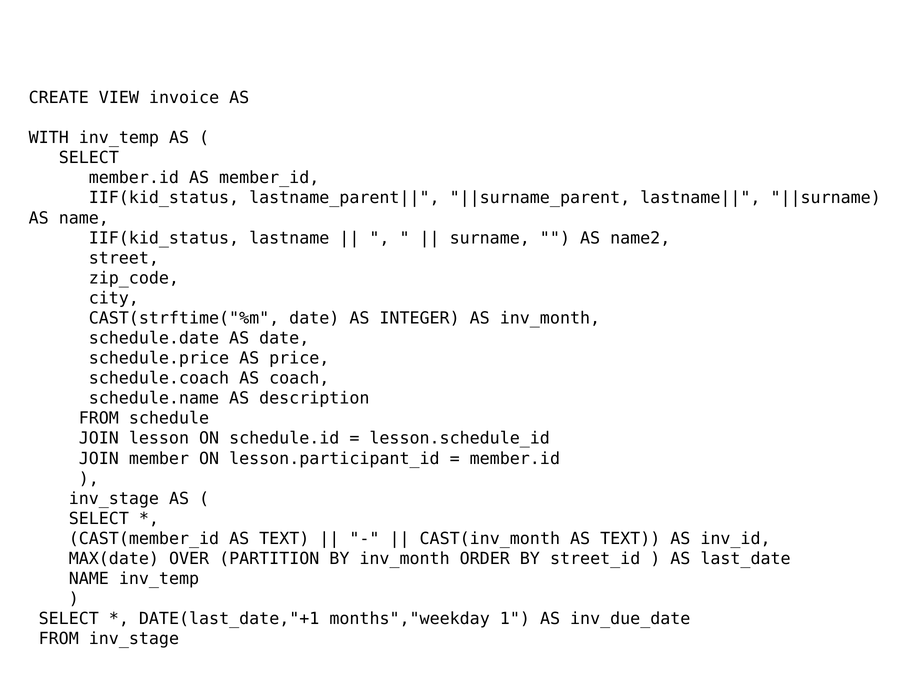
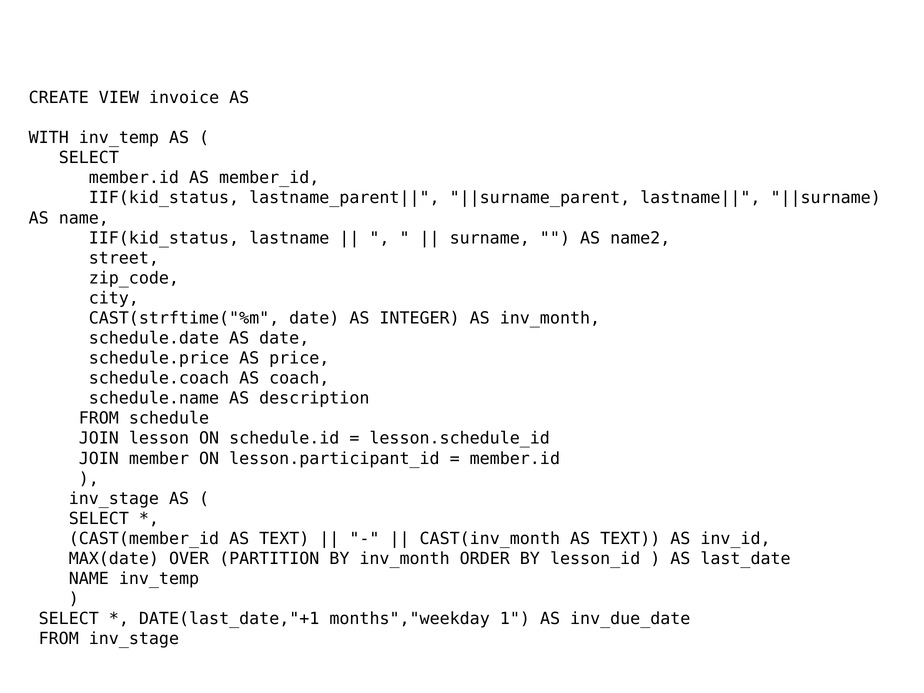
street_id: street_id -> lesson_id (595, 559)
